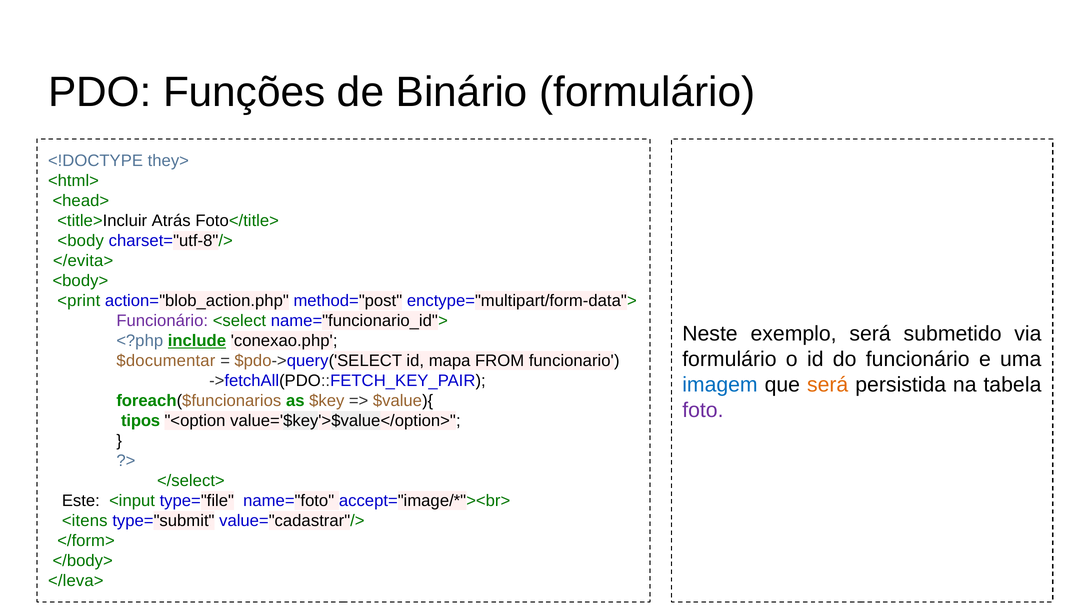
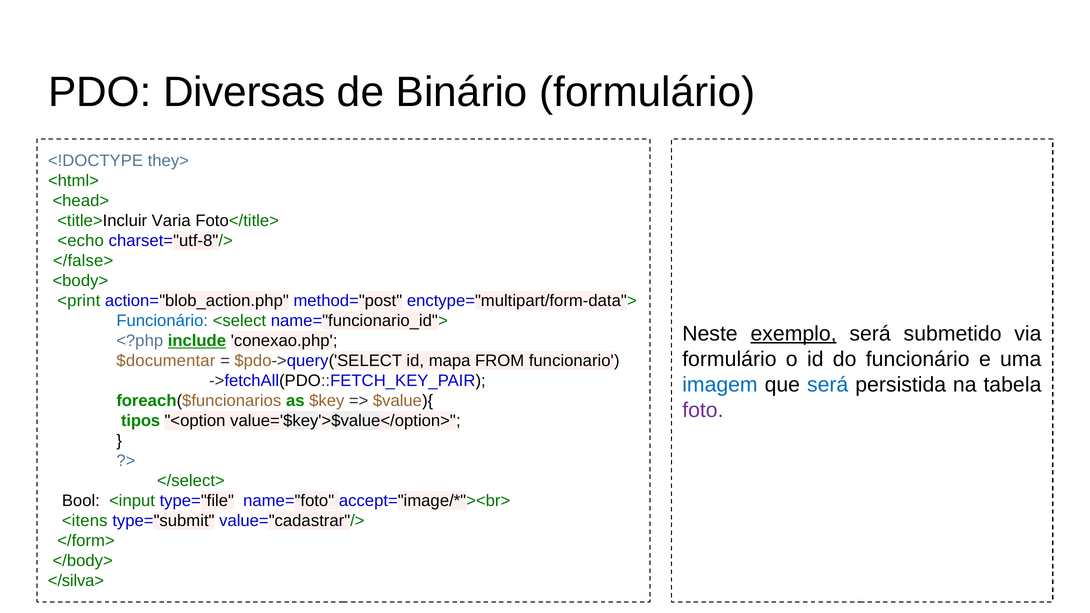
Funções: Funções -> Diversas (244, 92)
Atrás: Atrás -> Varia (171, 221)
<body: <body -> <echo (81, 241)
</evita>: </evita> -> </false> (83, 261)
Funcionário colour: purple -> blue (162, 321)
exemplo underline: none -> present (794, 334)
será colour: orange -> blue (828, 385)
Este: Este -> Bool (81, 501)
</leva>: </leva> -> </silva> (76, 581)
